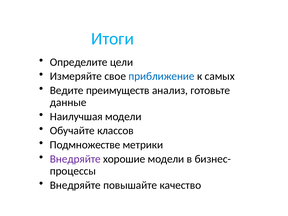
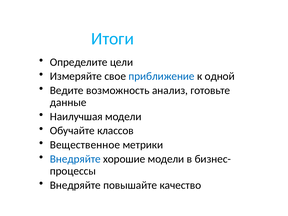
самых: самых -> одной (220, 76)
преимуществ: преимуществ -> возможность (118, 90)
Подмножестве: Подмножестве -> Вещественное (85, 145)
Внедряйте colour: purple -> blue (75, 159)
